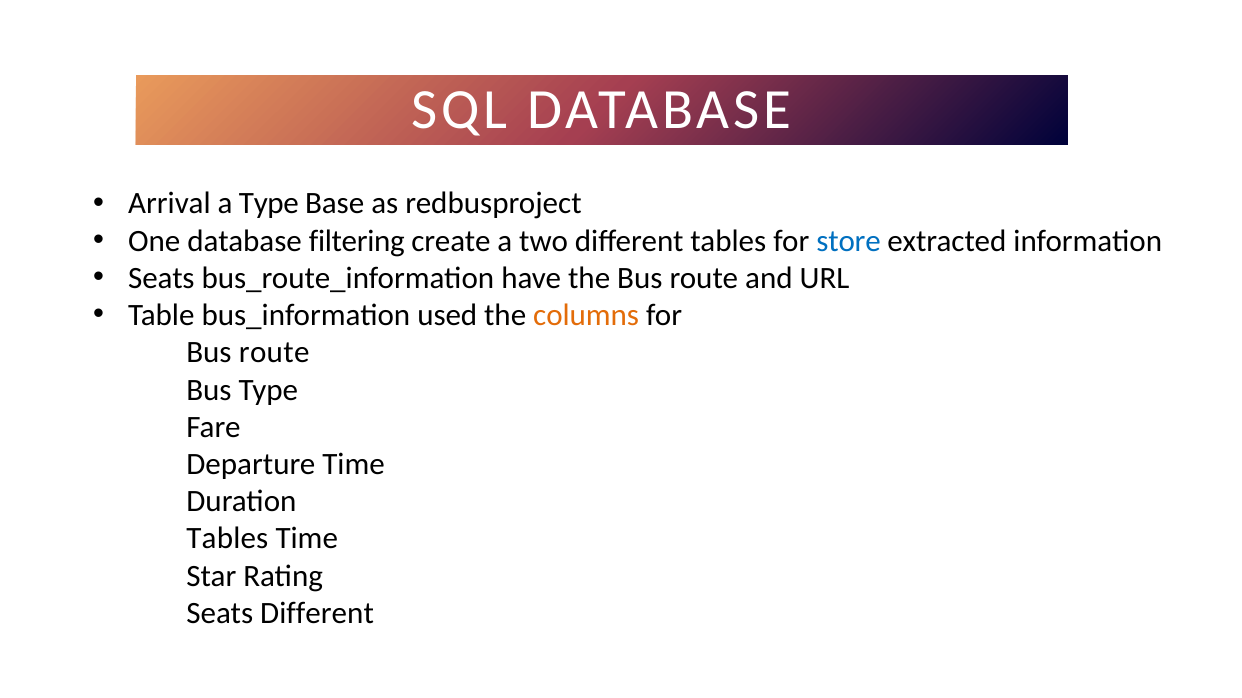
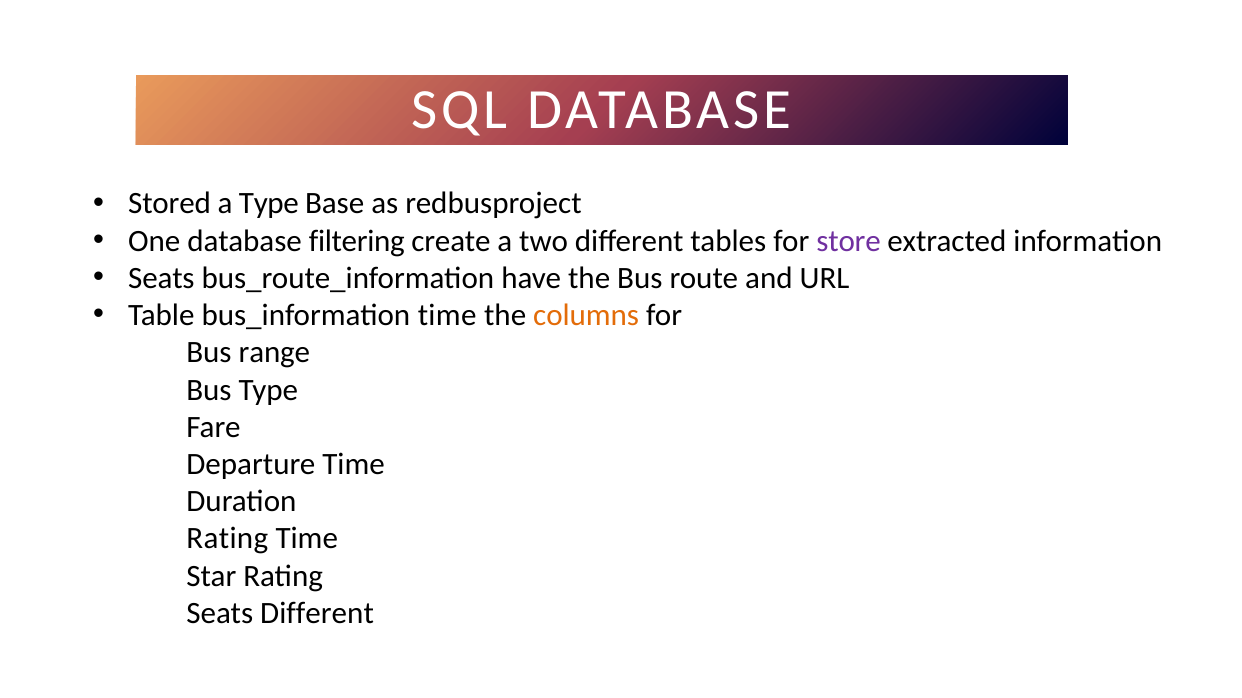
Arrival: Arrival -> Stored (170, 204)
store colour: blue -> purple (849, 241)
bus_information used: used -> time (447, 316)
route: route -> range (274, 353)
Tables: Tables -> Rating (227, 539)
